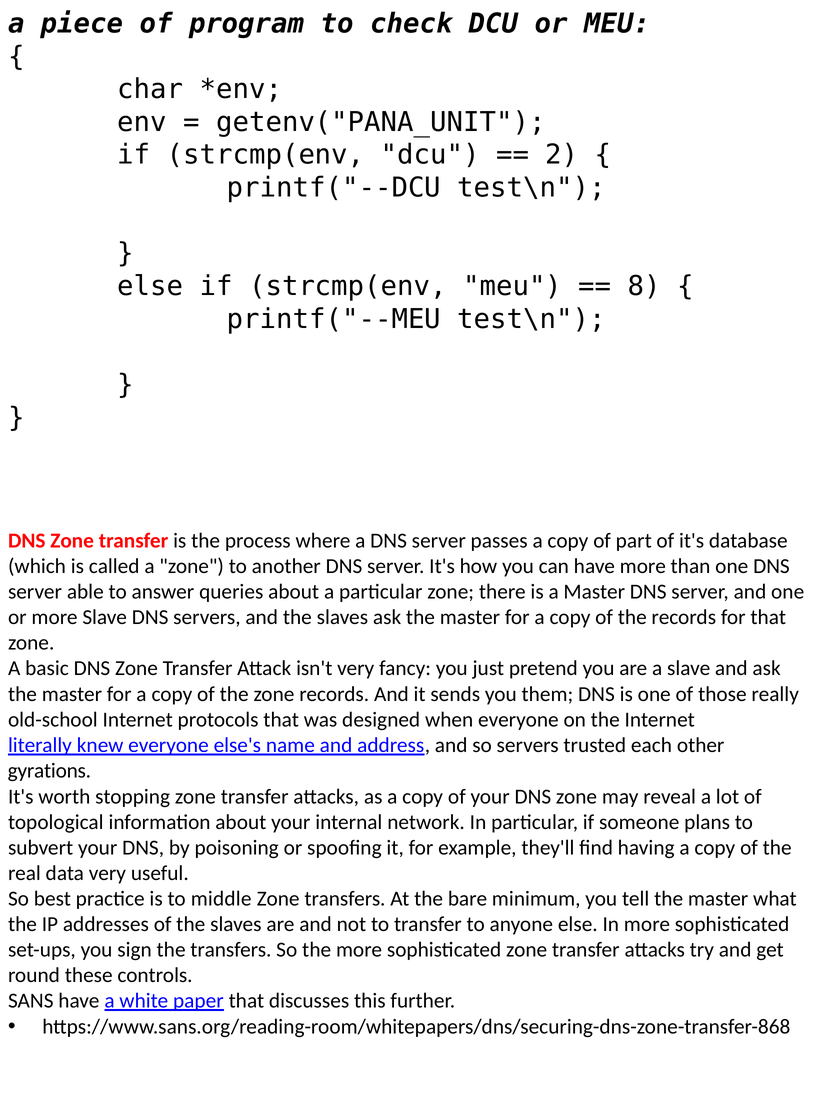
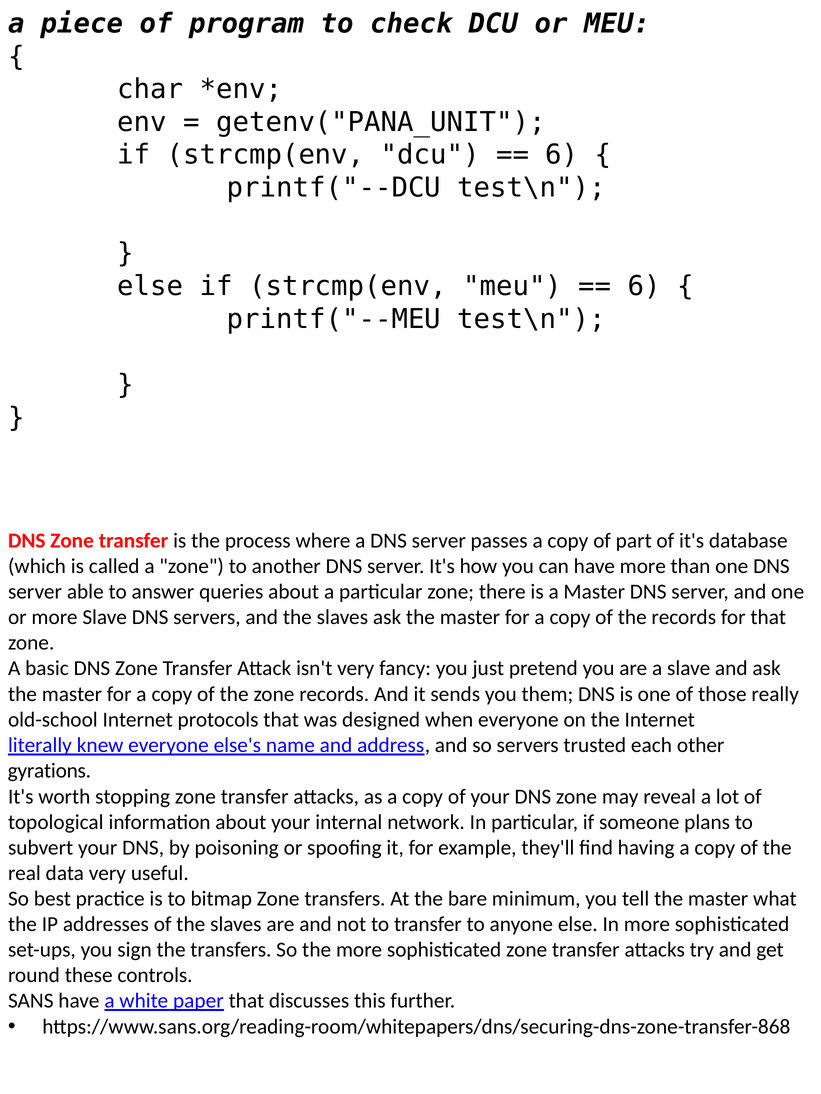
2: 2 -> 6 (562, 155)
8: 8 -> 6 (644, 286)
middle: middle -> bitmap (221, 899)
